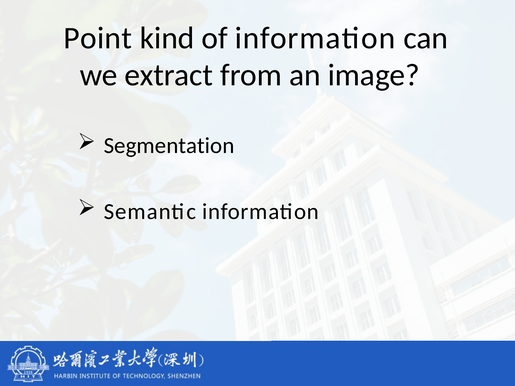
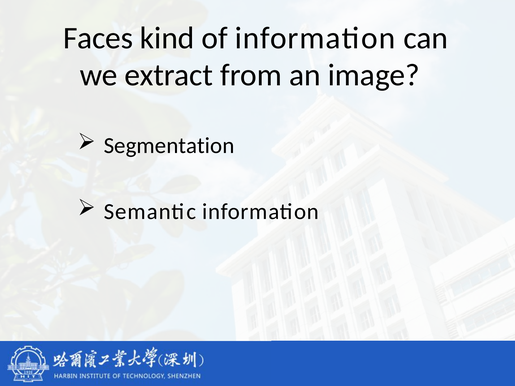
Point: Point -> Faces (98, 38)
